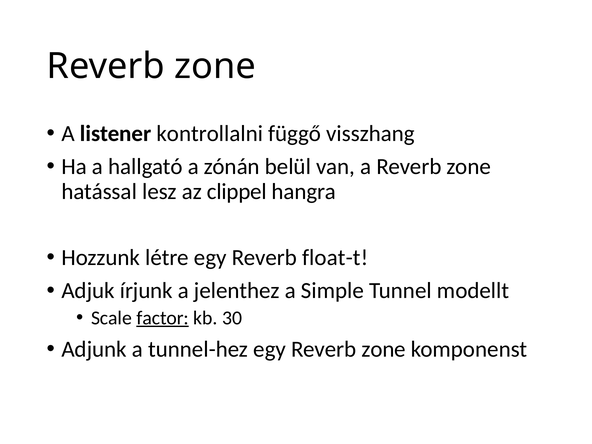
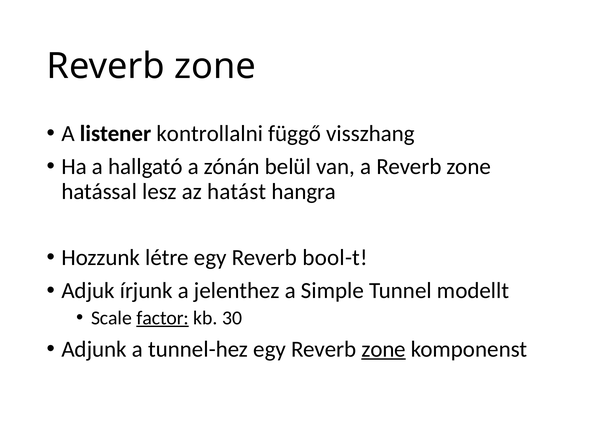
clippel: clippel -> hatást (237, 191)
float-t: float-t -> bool-t (335, 258)
zone underline: none -> present (384, 349)
